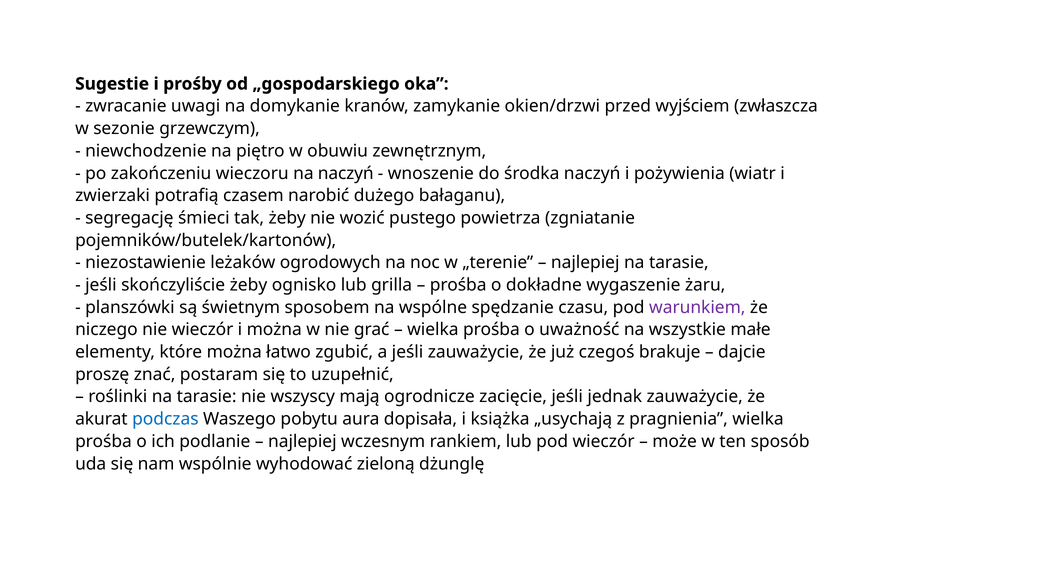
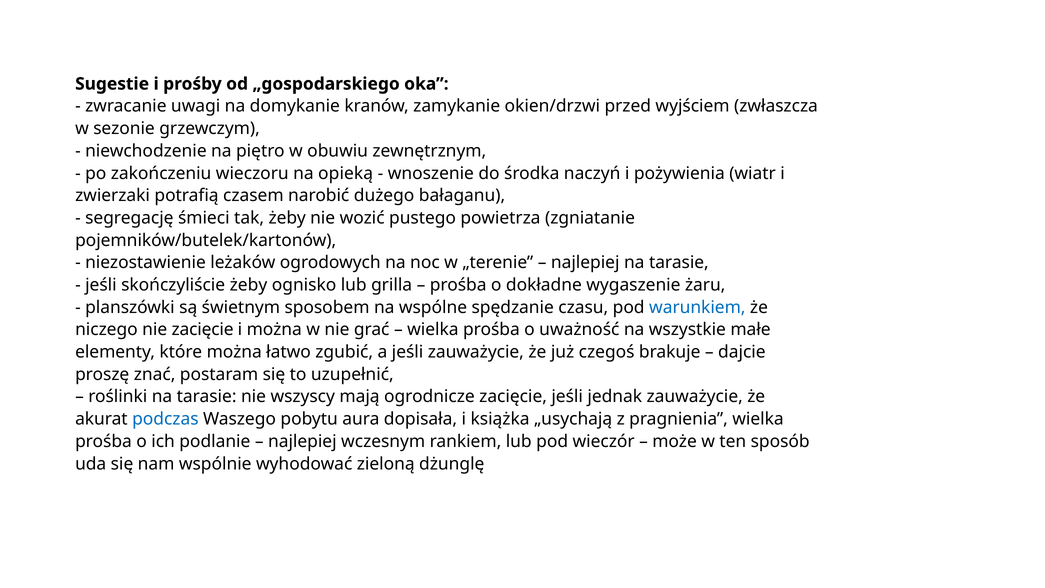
na naczyń: naczyń -> opieką (346, 173)
warunkiem colour: purple -> blue (697, 307)
nie wieczór: wieczór -> zacięcie (203, 330)
